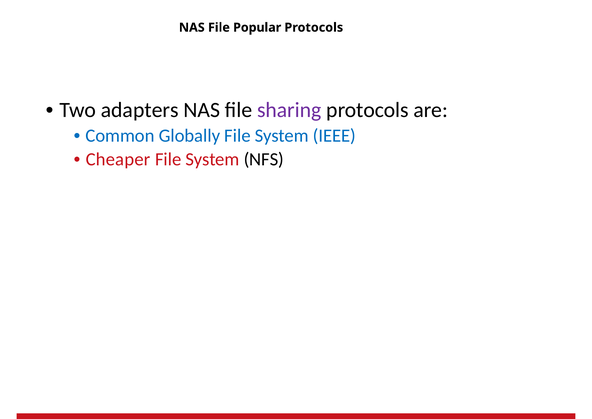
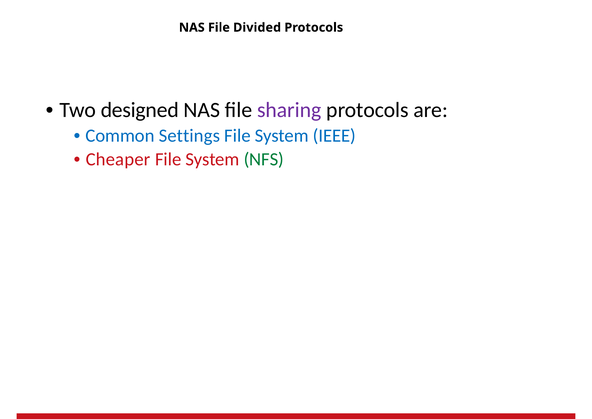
Popular: Popular -> Divided (257, 28)
adapters: adapters -> designed (140, 110)
Globally: Globally -> Settings (189, 136)
NFS colour: black -> green (264, 159)
